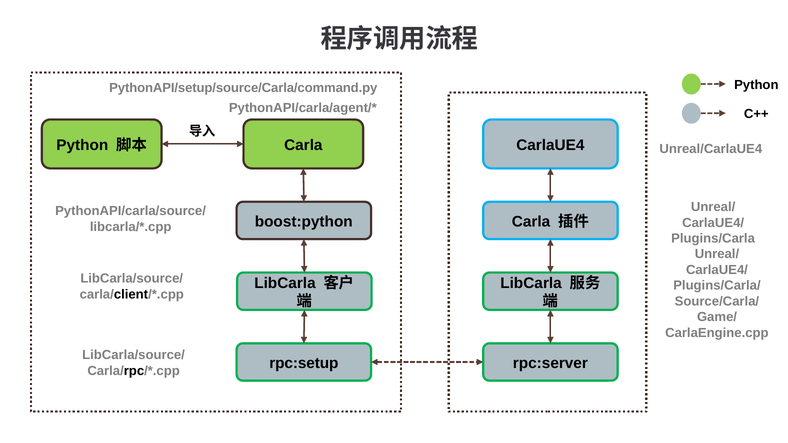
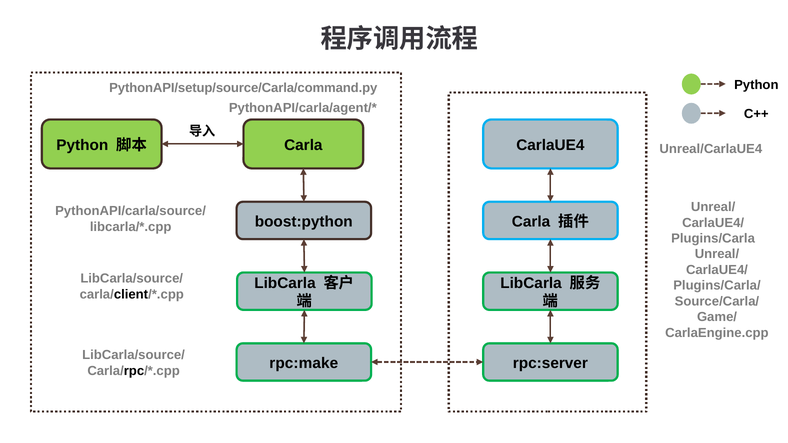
rpc:setup: rpc:setup -> rpc:make (304, 363)
